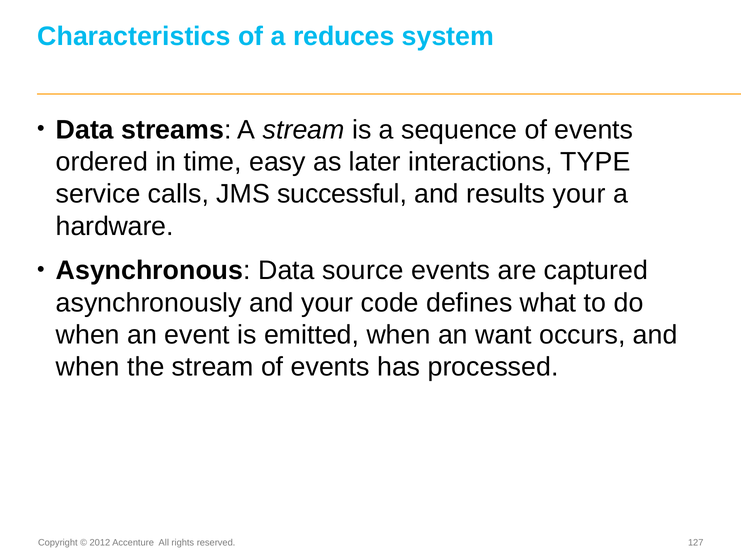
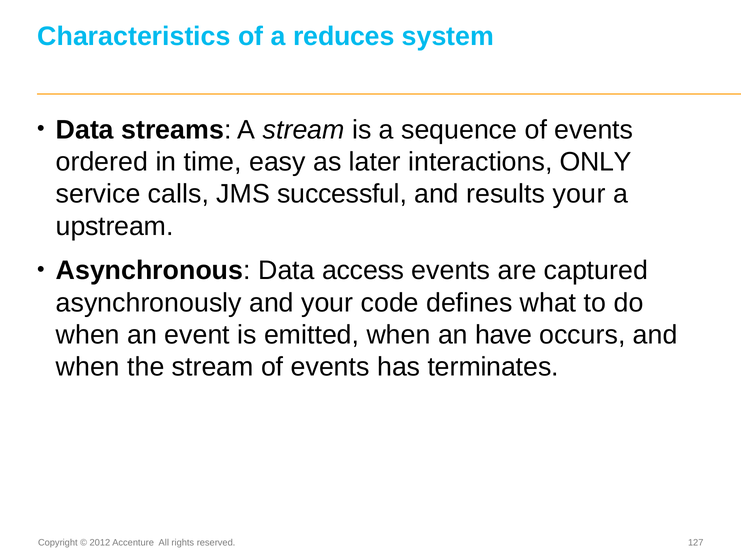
TYPE: TYPE -> ONLY (596, 162)
hardware: hardware -> upstream (115, 226)
source: source -> access (363, 271)
want: want -> have (504, 335)
processed: processed -> terminates (493, 367)
